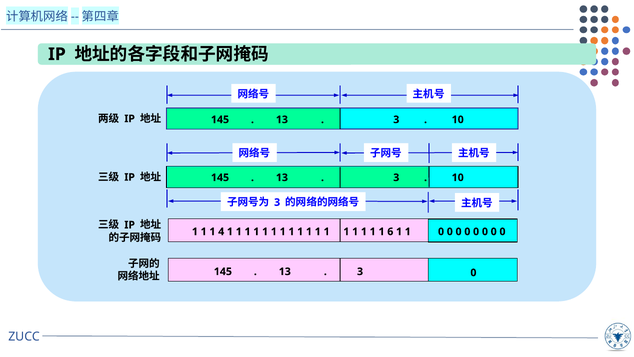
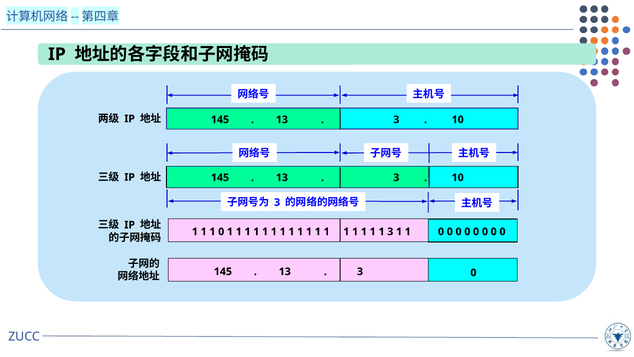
1 1 1 4: 4 -> 0 (221, 231)
1 6: 6 -> 3 (390, 231)
